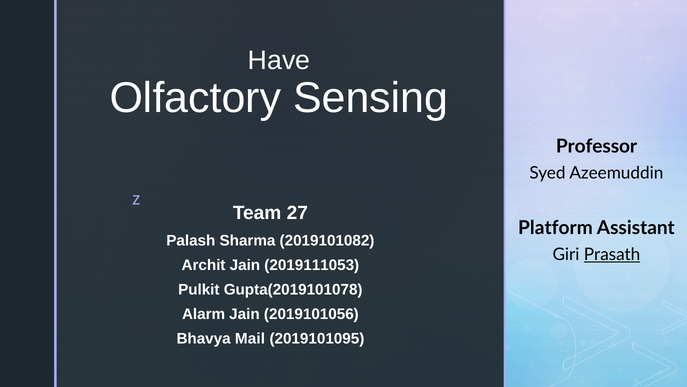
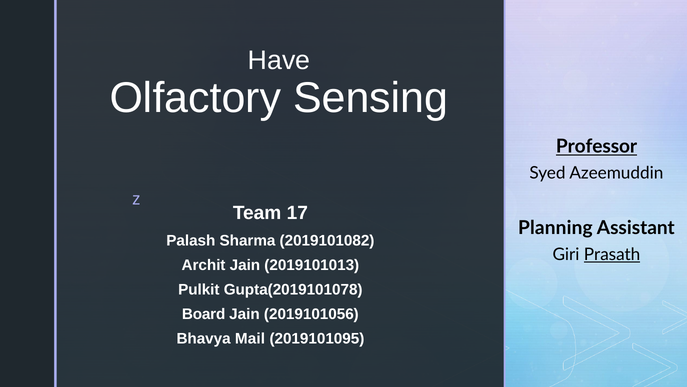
Professor underline: none -> present (597, 146)
27: 27 -> 17 (297, 213)
Platform: Platform -> Planning (555, 228)
2019111053: 2019111053 -> 2019101013 (312, 265)
Alarm: Alarm -> Board (204, 314)
